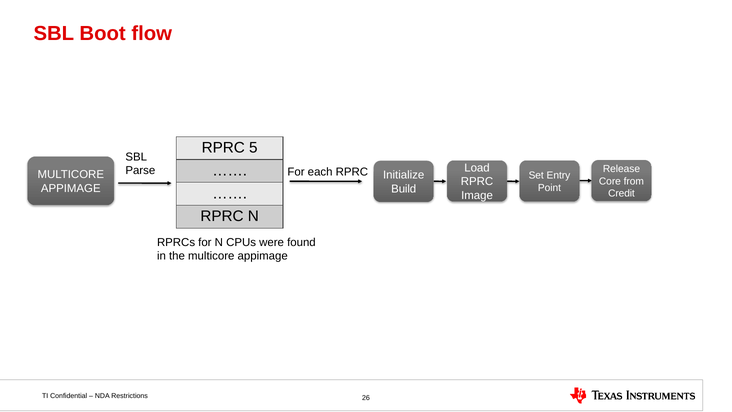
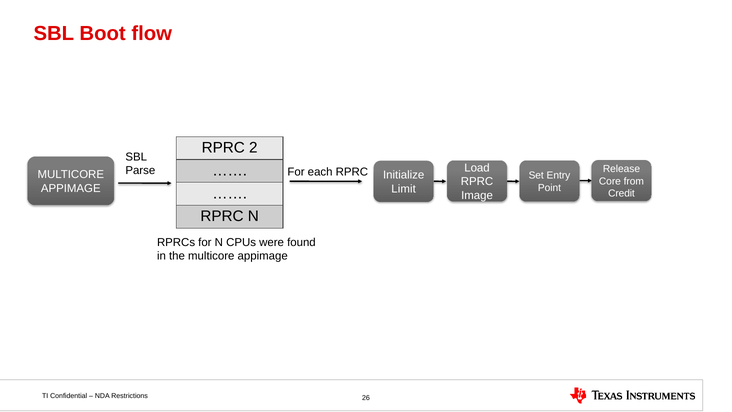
5: 5 -> 2 (253, 148)
Build: Build -> Limit (404, 189)
